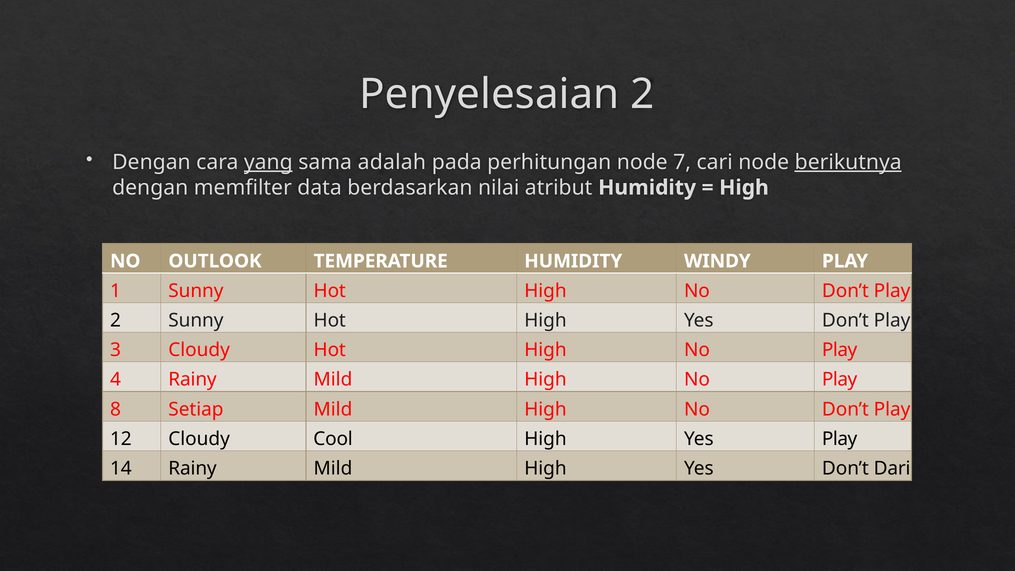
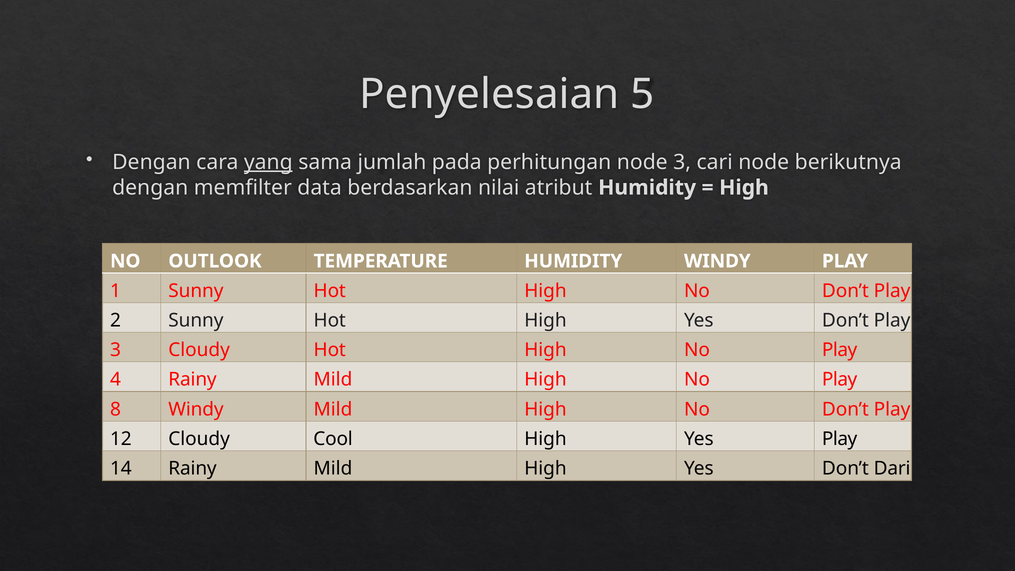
Penyelesaian 2: 2 -> 5 (643, 94)
adalah: adalah -> jumlah (392, 162)
node 7: 7 -> 3 (682, 162)
berikutnya underline: present -> none (848, 162)
8 Setiap: Setiap -> Windy (196, 409)
